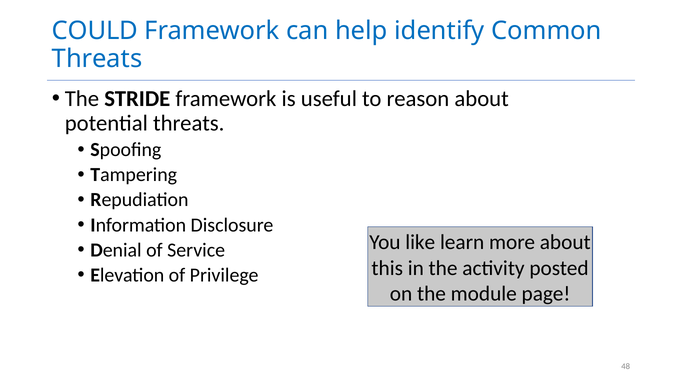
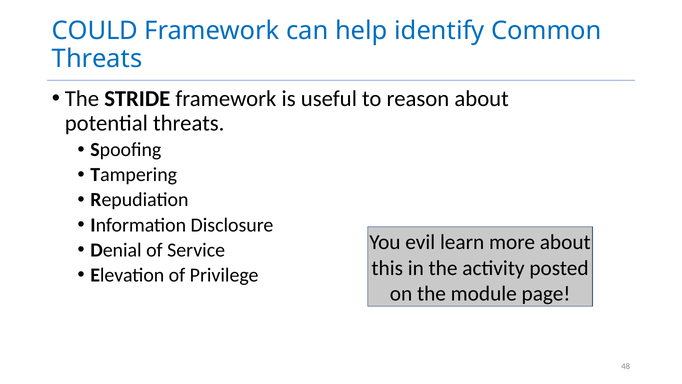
like: like -> evil (420, 242)
